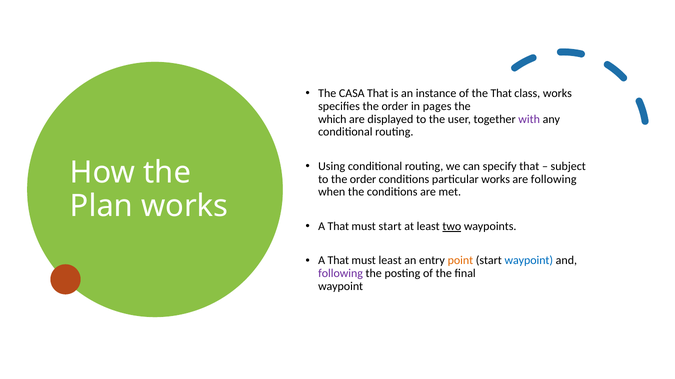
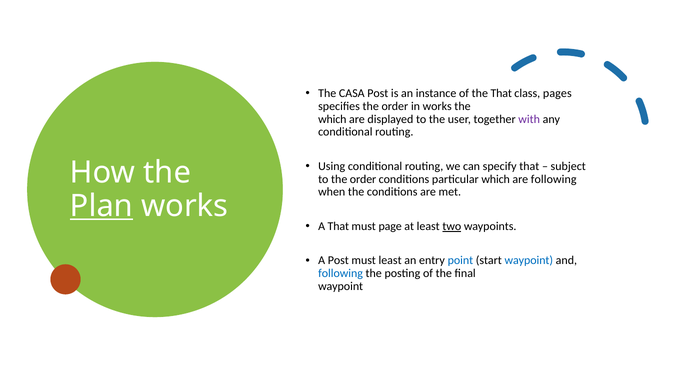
CASA That: That -> Post (378, 93)
class works: works -> pages (557, 93)
in pages: pages -> works (437, 106)
particular works: works -> which (496, 179)
Plan underline: none -> present (101, 206)
must start: start -> page (390, 227)
That: That -> Post (338, 261)
point colour: orange -> blue (460, 261)
following colour: purple -> blue (341, 274)
